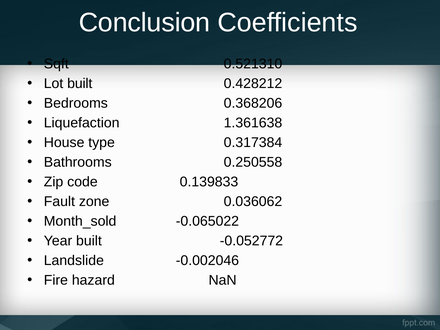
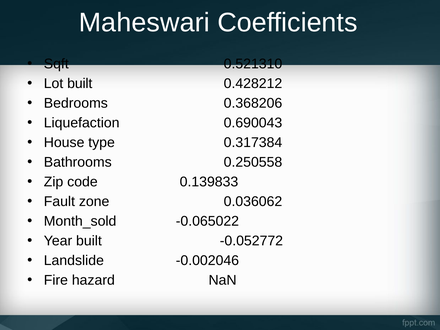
Conclusion: Conclusion -> Maheswari (144, 22)
1.361638: 1.361638 -> 0.690043 (253, 123)
